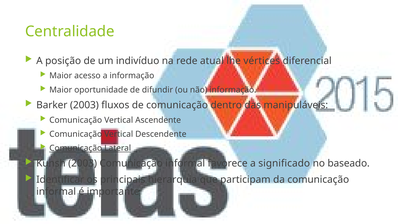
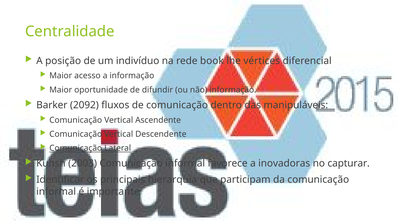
atual: atual -> book (212, 61)
Barker 2003: 2003 -> 2092 (84, 105)
significado: significado -> inovadoras (284, 163)
baseado: baseado -> capturar (349, 163)
